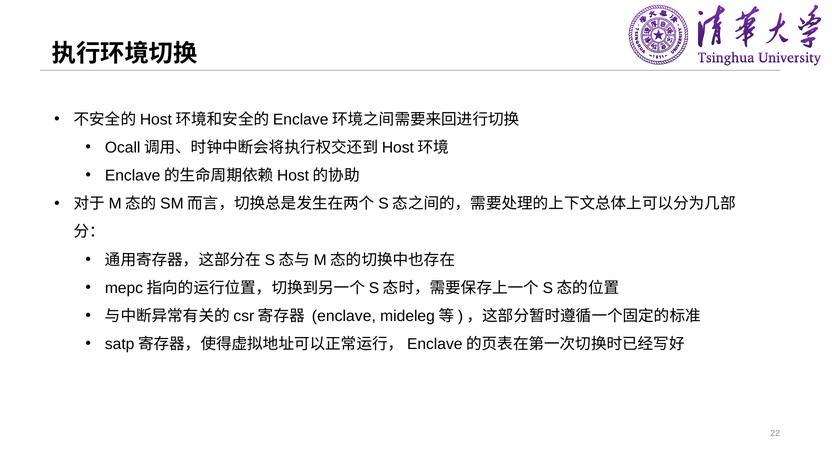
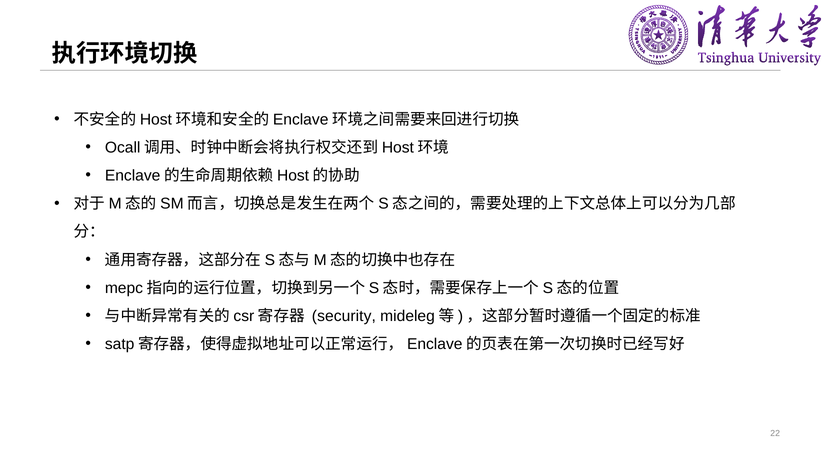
enclave: enclave -> security (344, 316)
